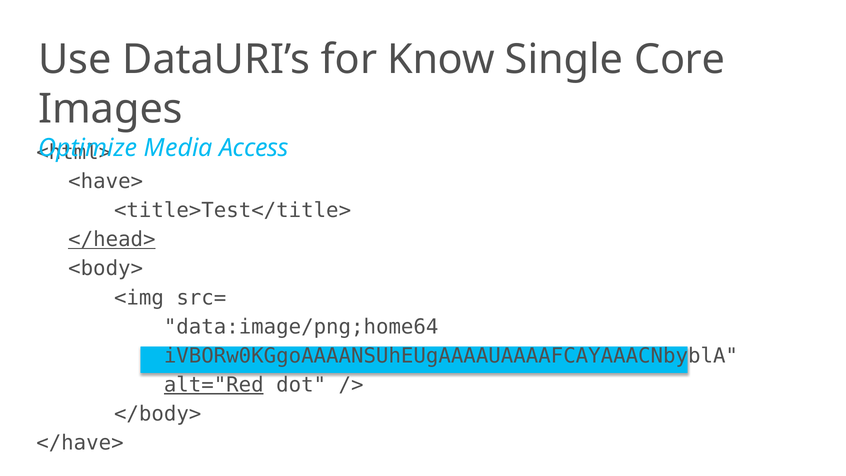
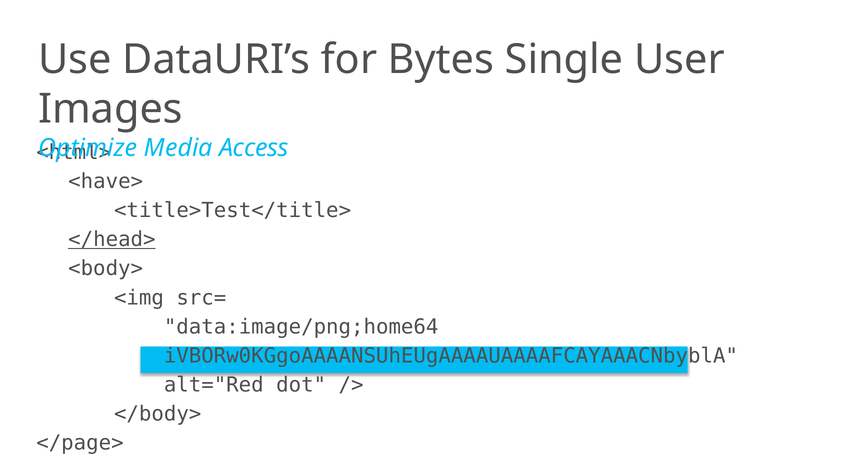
Know: Know -> Bytes (441, 59)
Core: Core -> User (679, 59)
alt="Red underline: present -> none (214, 385)
</have>: </have> -> </page> (80, 443)
